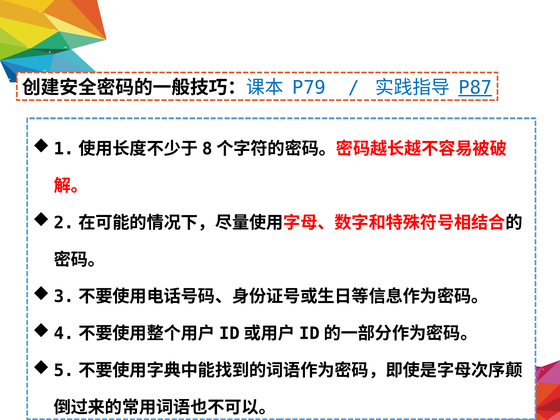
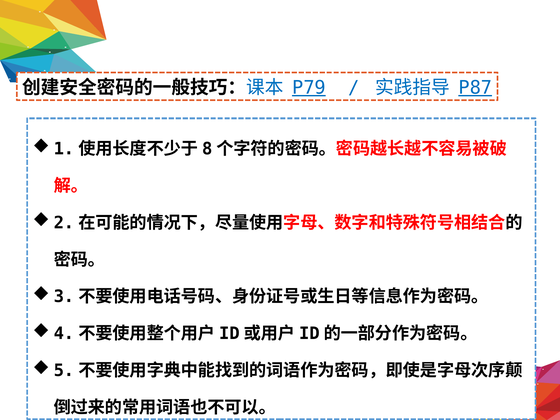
P79 underline: none -> present (309, 88)
